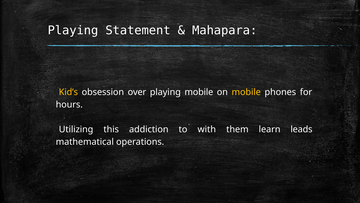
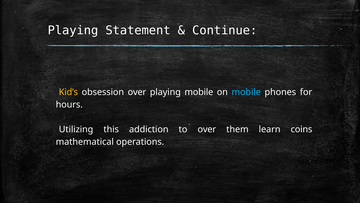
Mahapara: Mahapara -> Continue (225, 30)
mobile colour: yellow -> light blue (246, 92)
to with: with -> over (207, 129)
leads: leads -> coins (301, 129)
